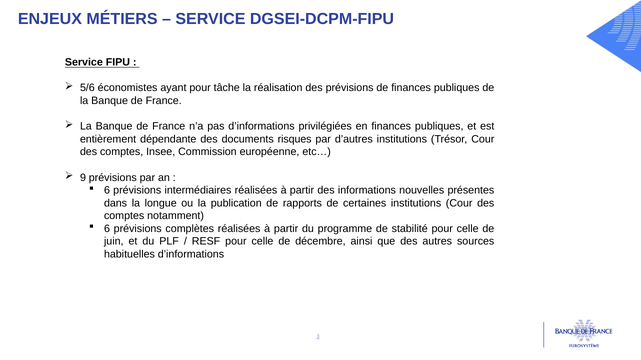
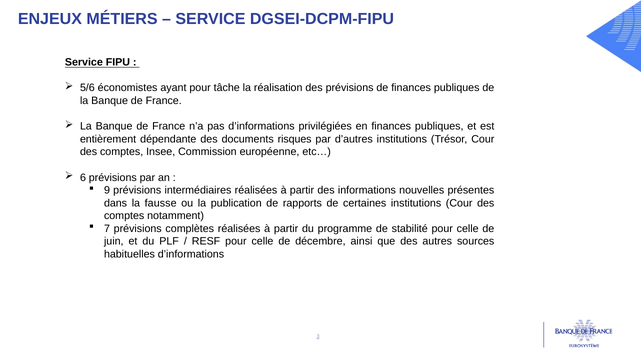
9: 9 -> 6 (83, 178)
6: 6 -> 9 (107, 191)
longue: longue -> fausse (161, 203)
6: 6 -> 7 (107, 229)
